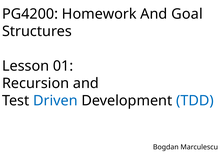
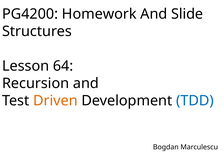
Goal: Goal -> Slide (187, 14)
01: 01 -> 64 (63, 66)
Driven colour: blue -> orange (55, 101)
